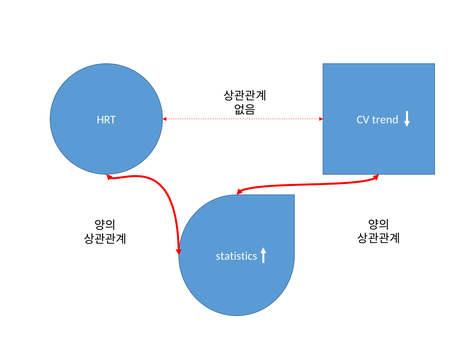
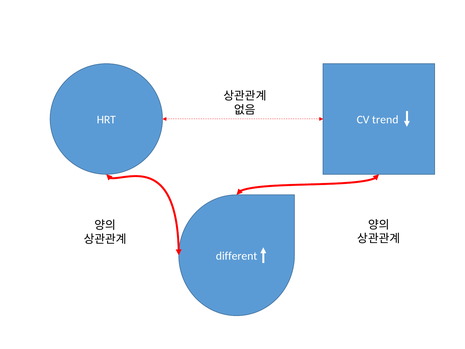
statistics: statistics -> different (237, 256)
